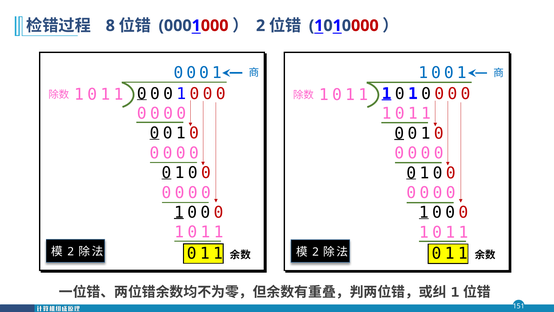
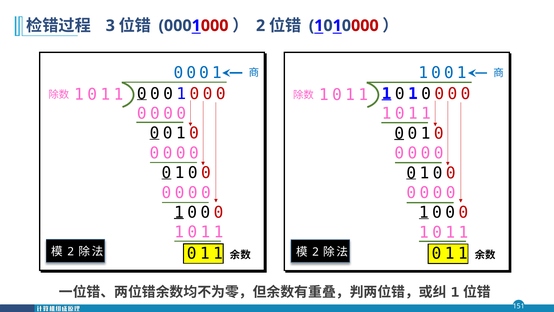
8: 8 -> 3 (110, 26)
